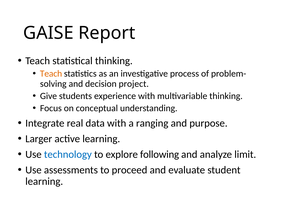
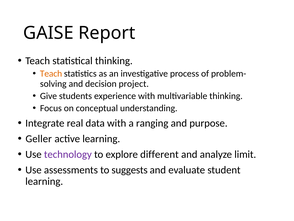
Larger: Larger -> Geller (39, 138)
technology colour: blue -> purple (68, 154)
following: following -> different (159, 154)
proceed: proceed -> suggests (130, 170)
